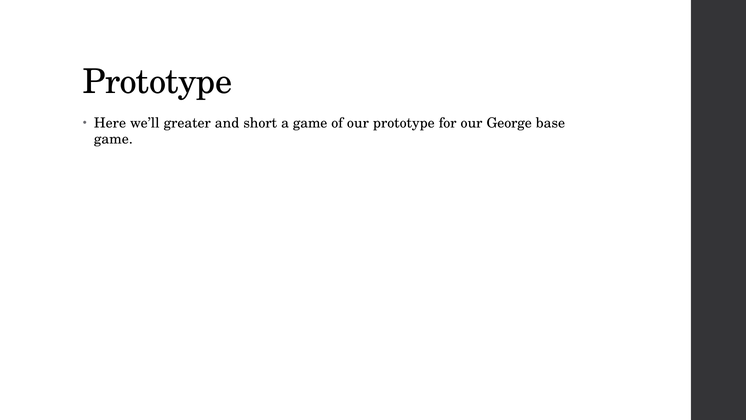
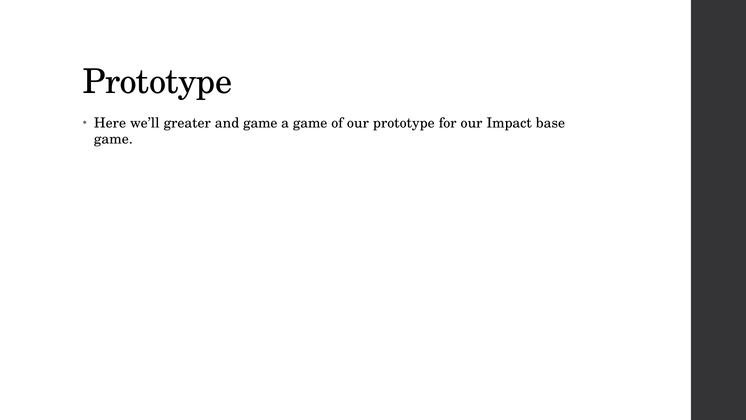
and short: short -> game (260, 123)
George: George -> Impact (509, 123)
